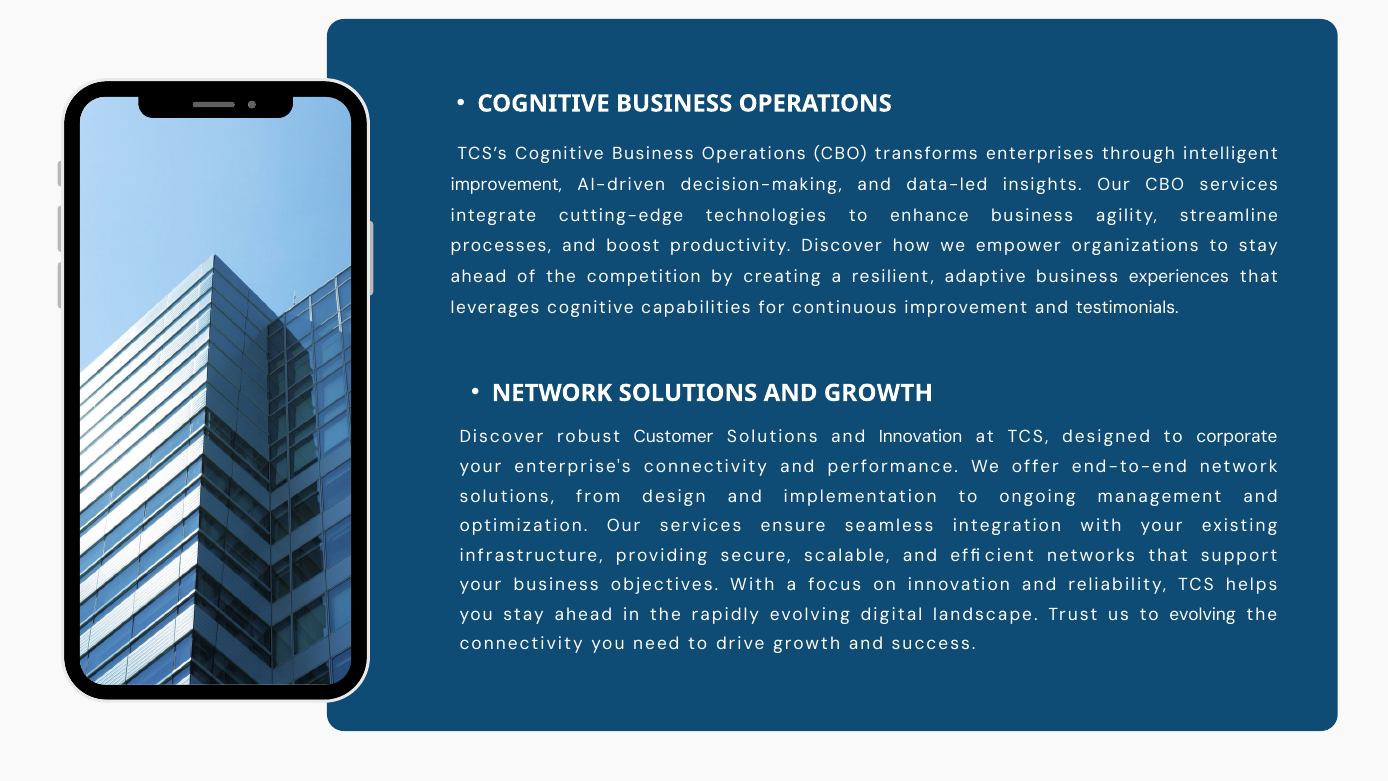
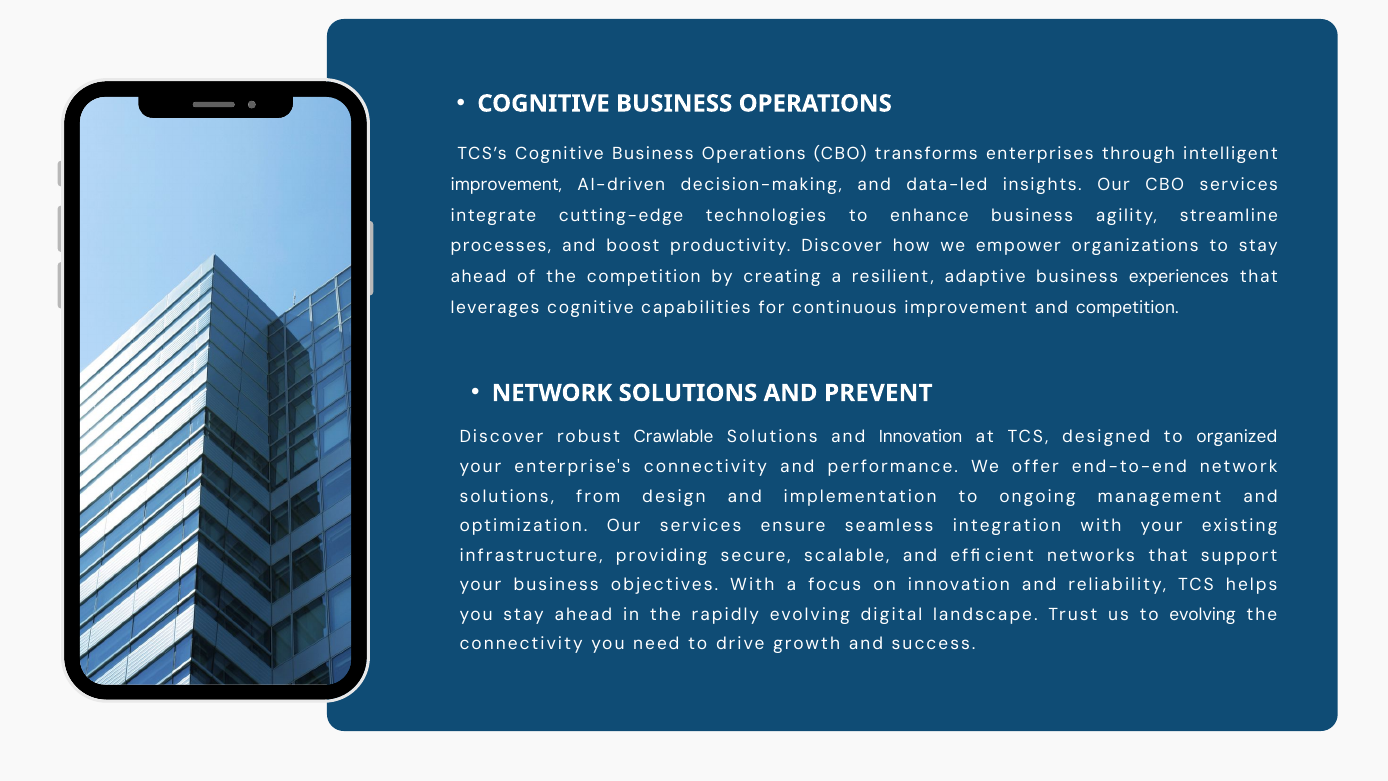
and testimonials: testimonials -> competition (1127, 308)
AND GROWTH: GROWTH -> PREVENT (878, 393)
Customer: Customer -> Crawlable (673, 437)
corporate: corporate -> organized (1237, 437)
